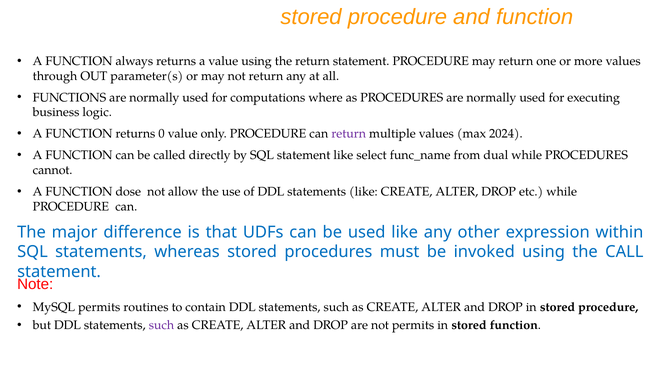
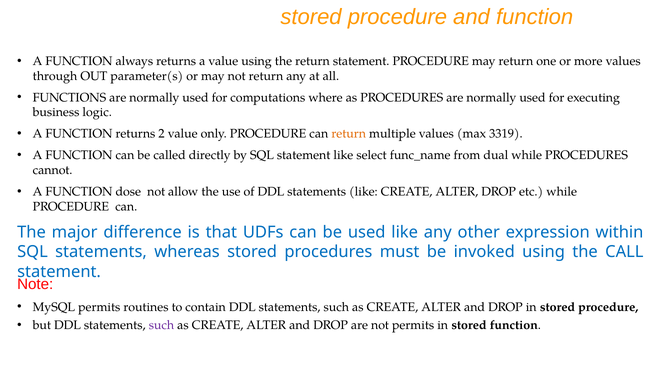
0: 0 -> 2 (162, 134)
return colour: purple -> orange (349, 134)
2024: 2024 -> 3319 (506, 134)
